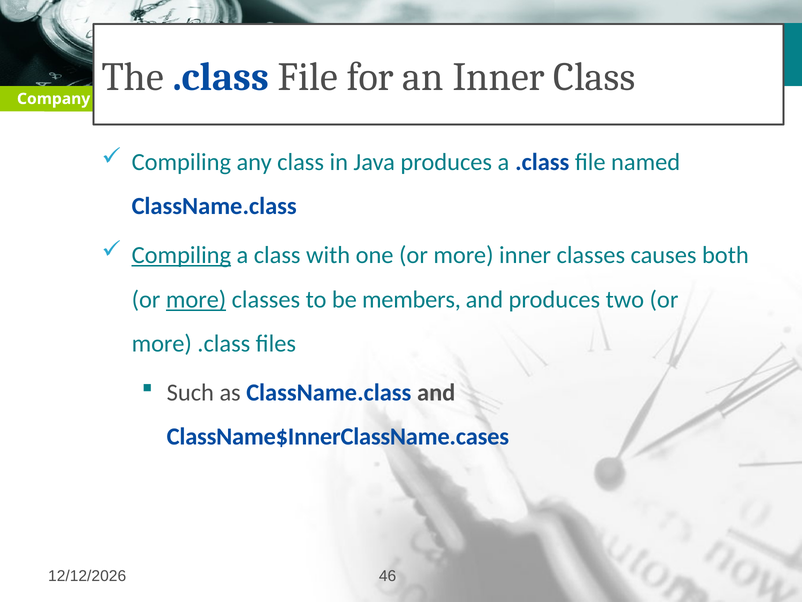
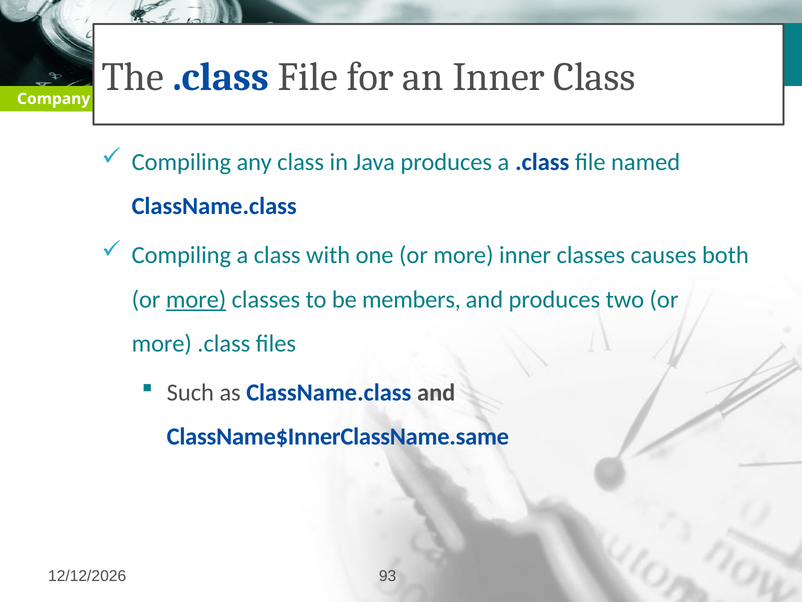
Compiling underline: present -> none (181, 255)
ClassName$InnerClassName.cases: ClassName$InnerClassName.cases -> ClassName$InnerClassName.same (338, 436)
46: 46 -> 93 (388, 576)
